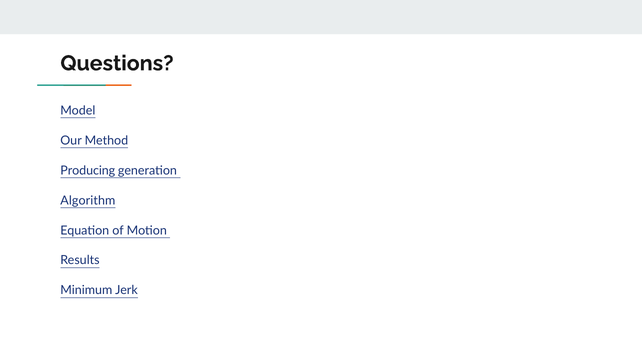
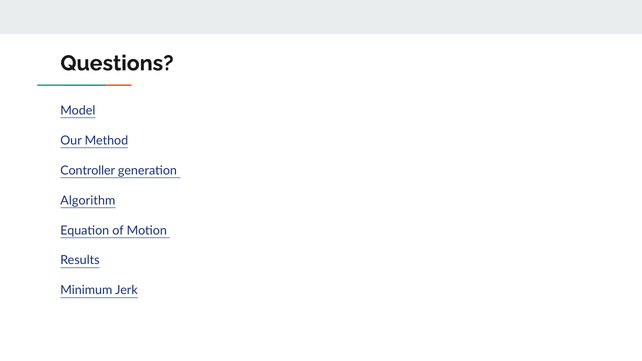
Producing: Producing -> Controller (88, 171)
